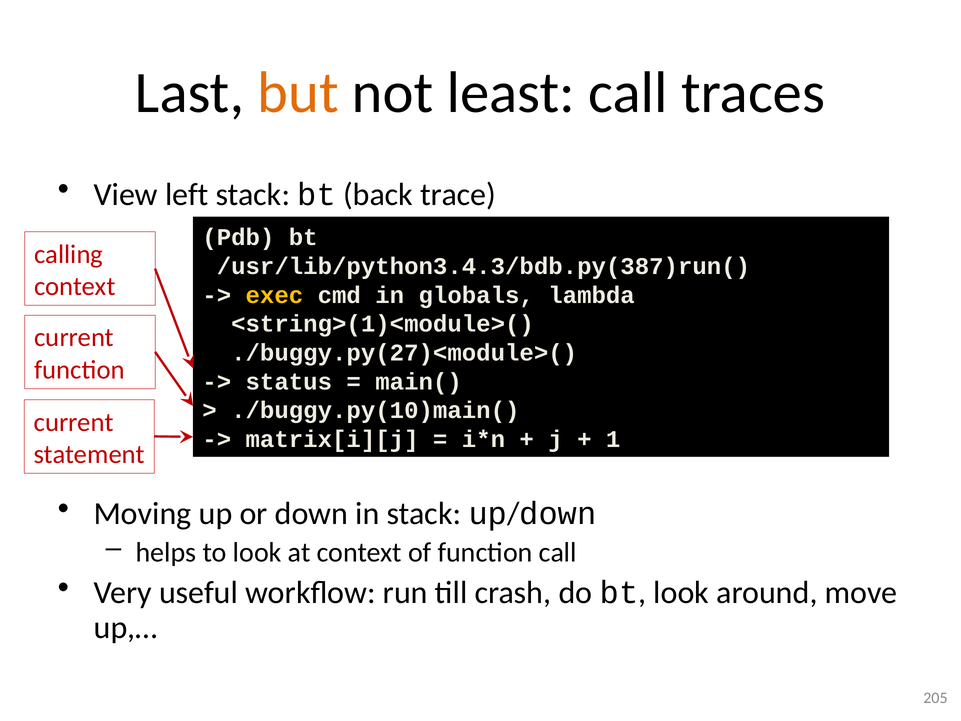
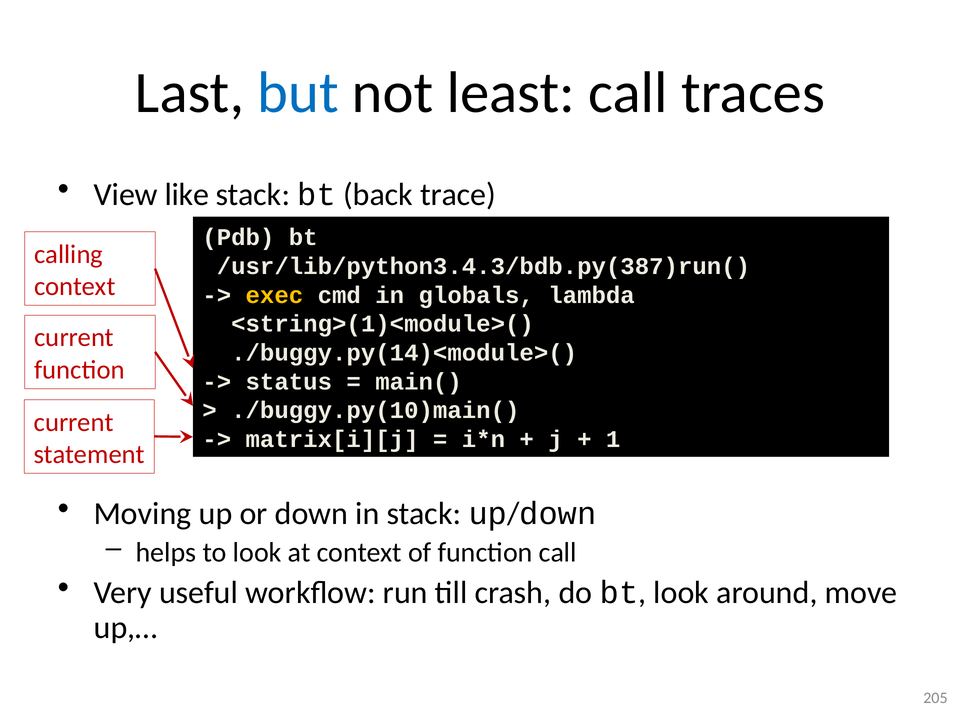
but colour: orange -> blue (298, 93)
left: left -> like (187, 194)
./buggy.py(27)<module>(: ./buggy.py(27)<module>( -> ./buggy.py(14)<module>( (404, 353)
